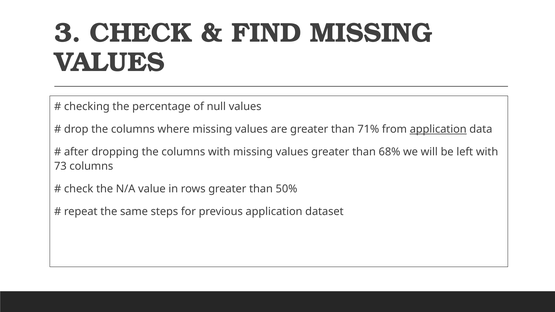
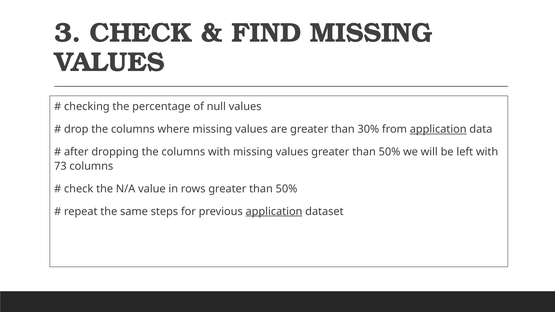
71%: 71% -> 30% (368, 129)
values greater than 68%: 68% -> 50% (389, 152)
application underline: none -> present (274, 212)
